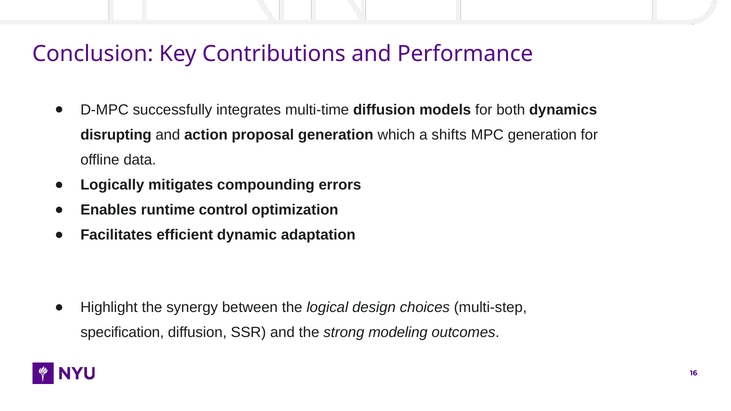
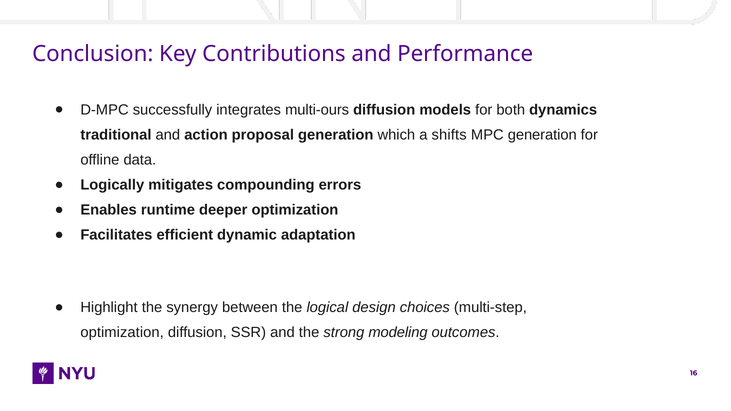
multi-time: multi-time -> multi-ours (317, 110)
disrupting: disrupting -> traditional (116, 135)
control: control -> deeper (223, 210)
specification: specification -> optimization (122, 333)
